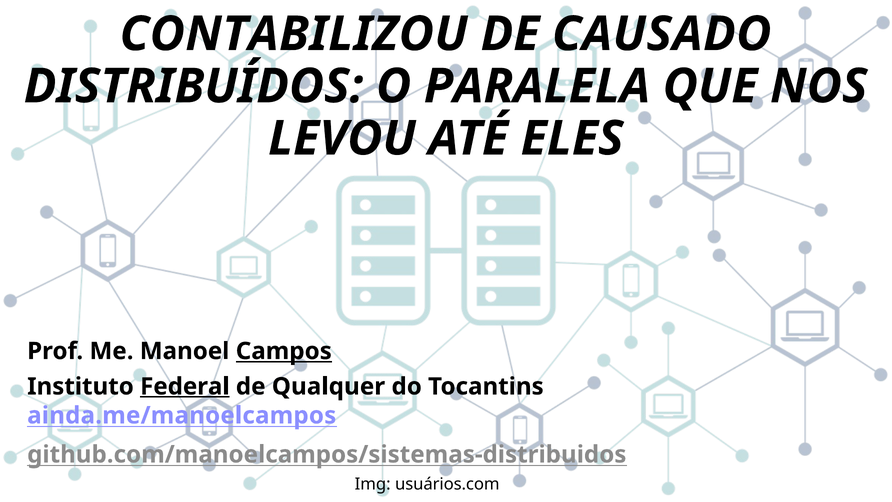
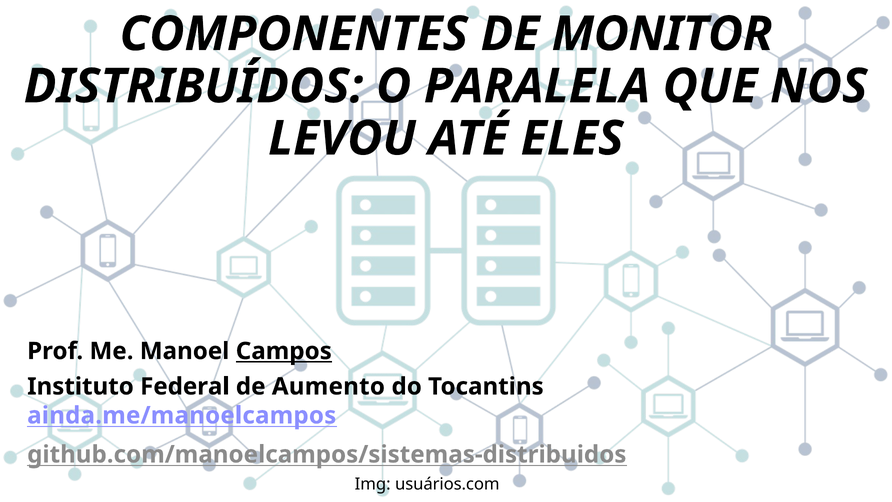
CONTABILIZOU: CONTABILIZOU -> COMPONENTES (294, 34)
CAUSADO: CAUSADO -> MONITOR (662, 34)
Federal underline: present -> none (185, 386)
Qualquer: Qualquer -> Aumento (328, 386)
